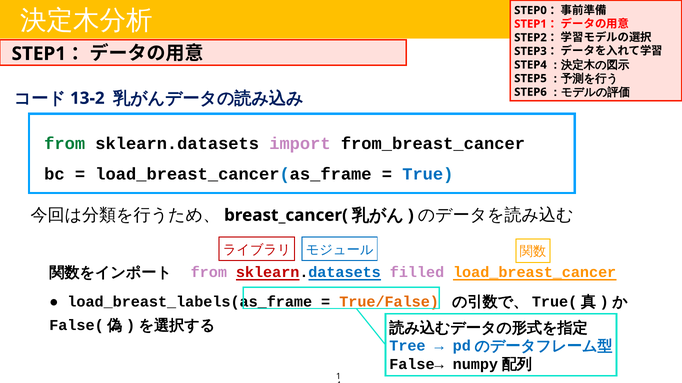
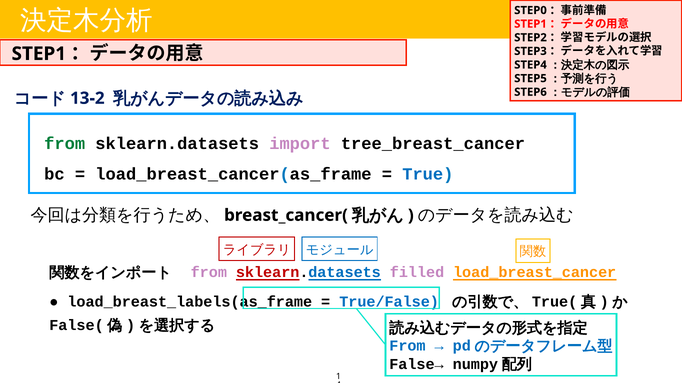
from_breast_cancer: from_breast_cancer -> tree_breast_cancer (433, 144)
True/False colour: orange -> blue (389, 302)
Tree: Tree -> From (407, 346)
